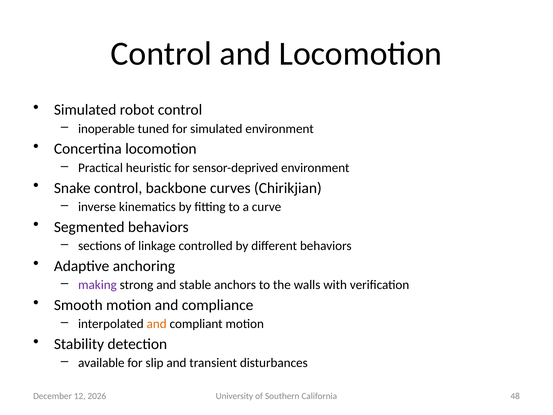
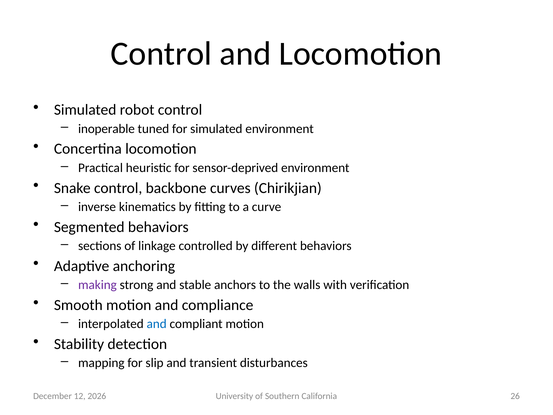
and colour: orange -> blue (157, 324)
available: available -> mapping (101, 363)
48: 48 -> 26 (515, 396)
